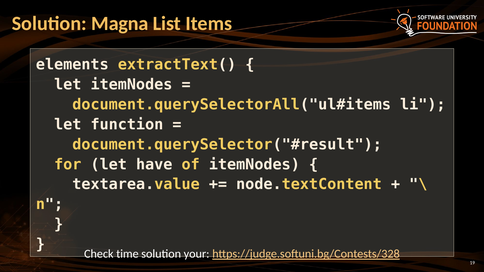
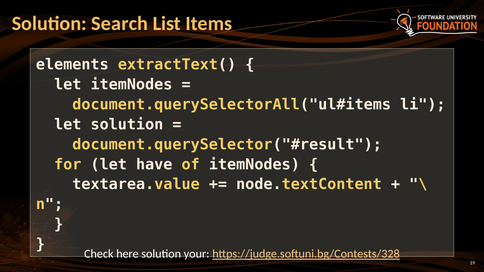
Magna: Magna -> Search (120, 24)
let function: function -> solution (127, 125)
time: time -> here (127, 254)
